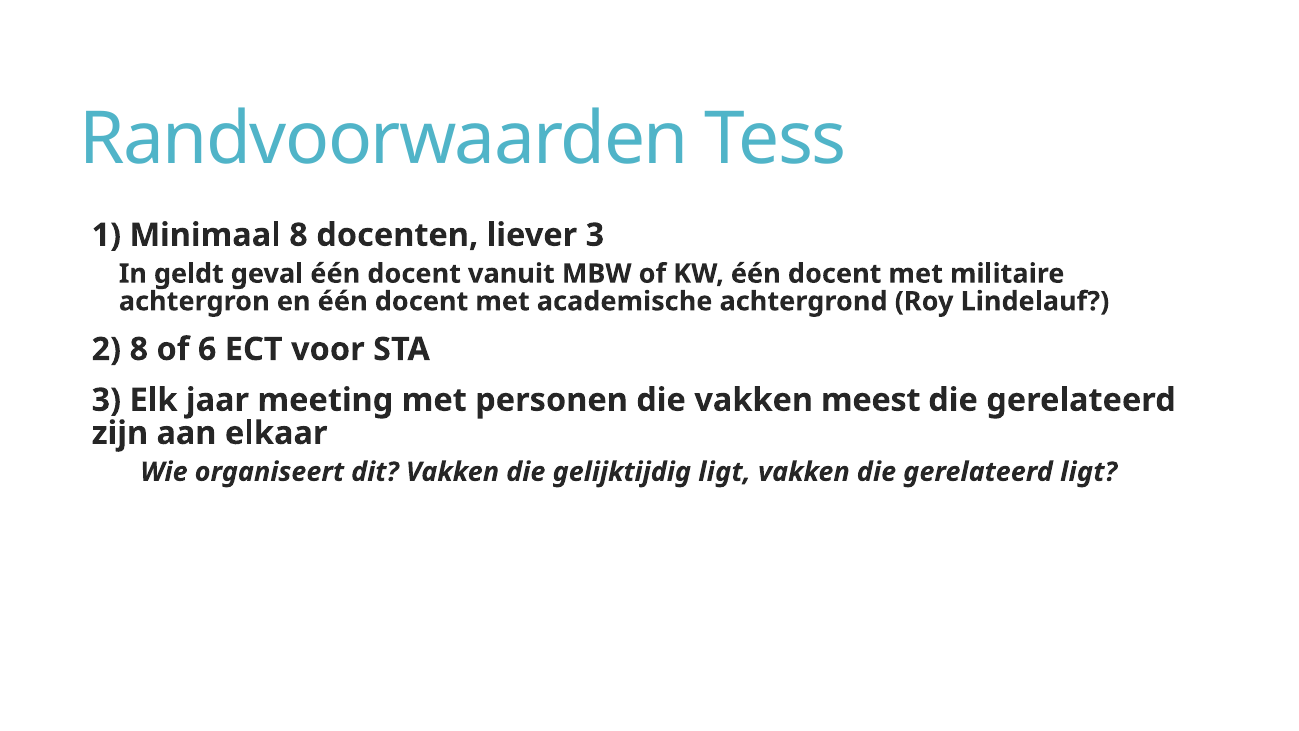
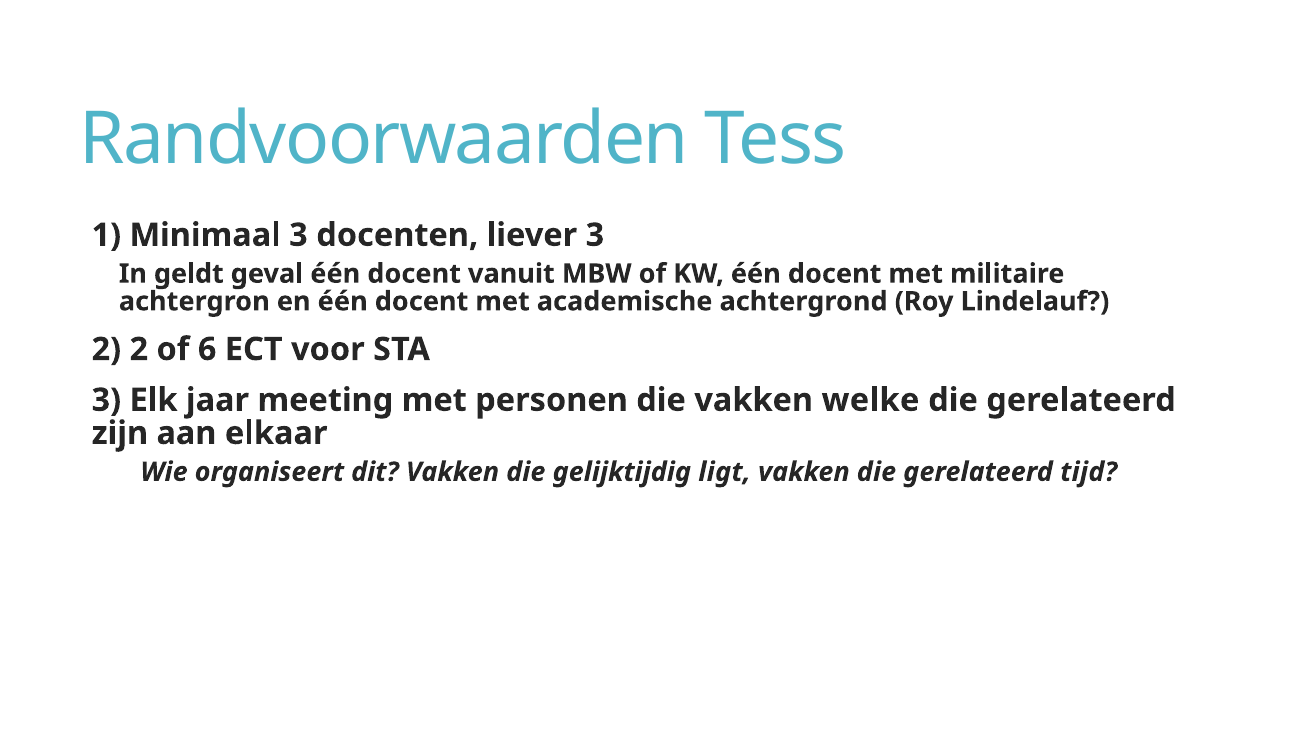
Minimaal 8: 8 -> 3 (299, 235)
2 8: 8 -> 2 (139, 349)
meest: meest -> welke (870, 400)
gerelateerd ligt: ligt -> tijd (1089, 472)
